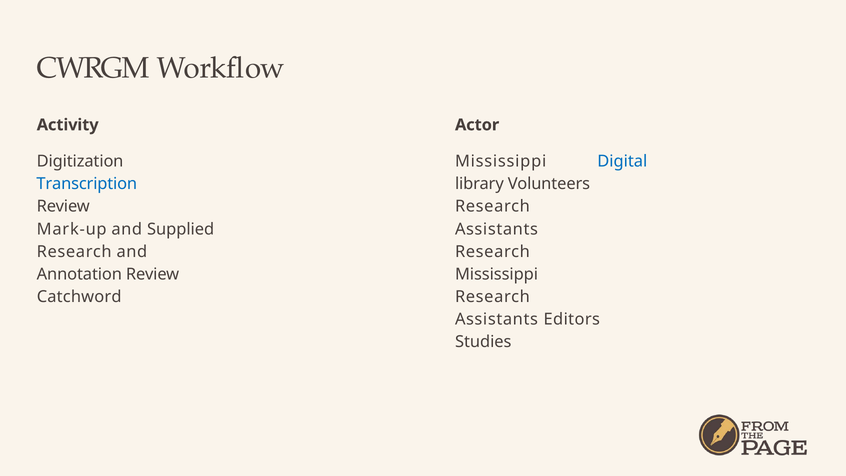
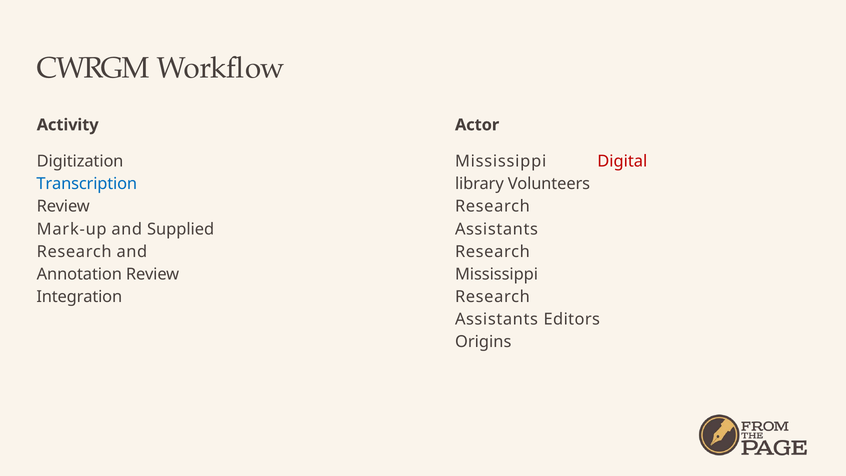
Digital colour: blue -> red (622, 161)
Catchword: Catchword -> Integration (79, 297)
Studies: Studies -> Origins (483, 342)
